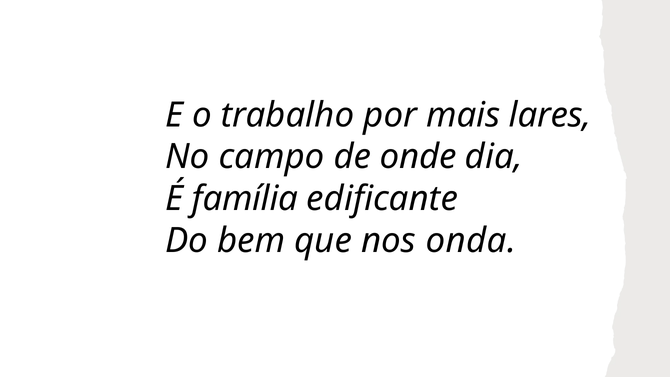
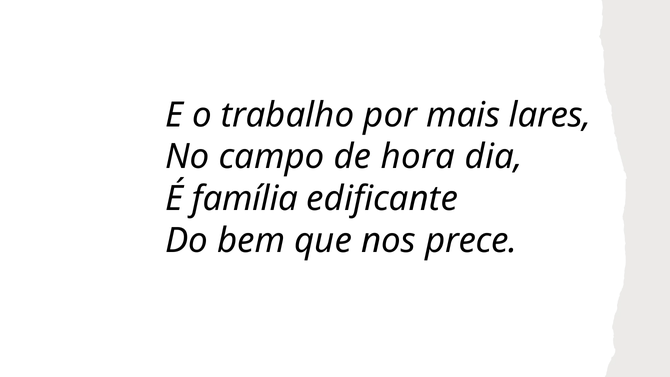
onde: onde -> hora (418, 157)
onda: onda -> prece (471, 241)
